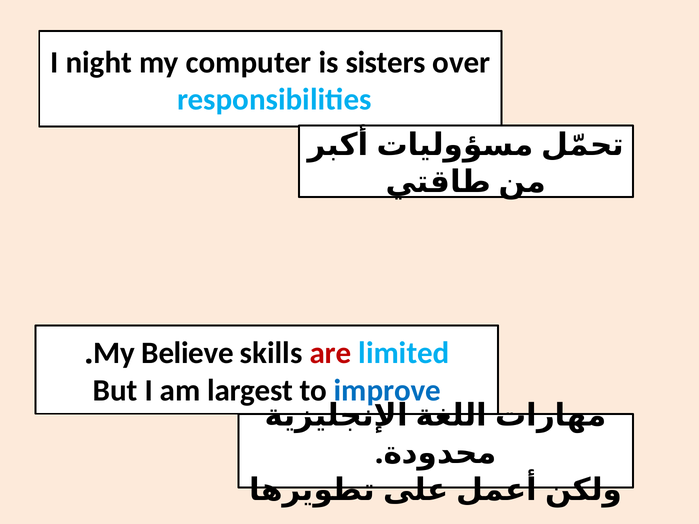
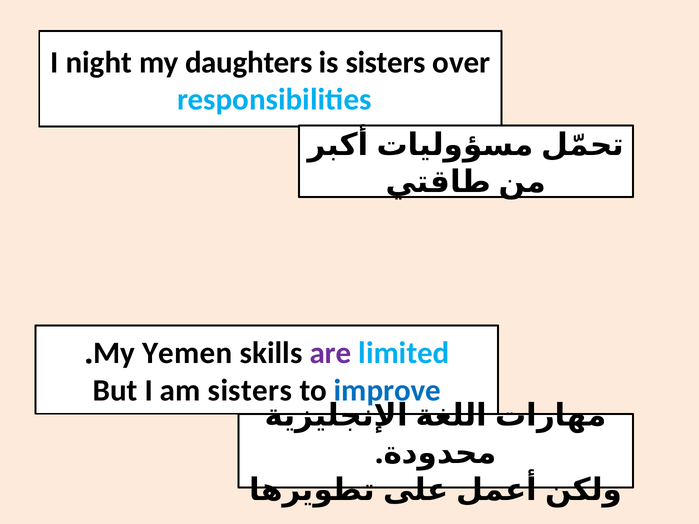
computer: computer -> daughters (249, 62)
Believe: Believe -> Yemen (187, 353)
are colour: red -> purple (331, 353)
am largest: largest -> sisters (250, 391)
